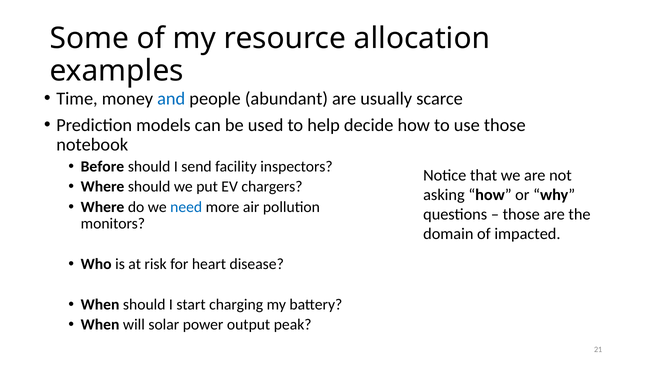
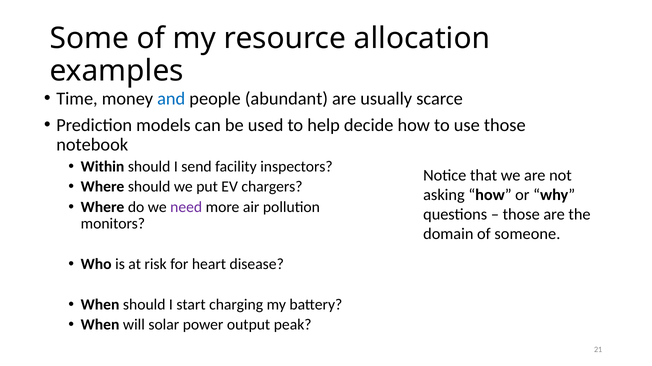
Before: Before -> Within (103, 167)
need colour: blue -> purple (186, 207)
impacted: impacted -> someone (527, 234)
